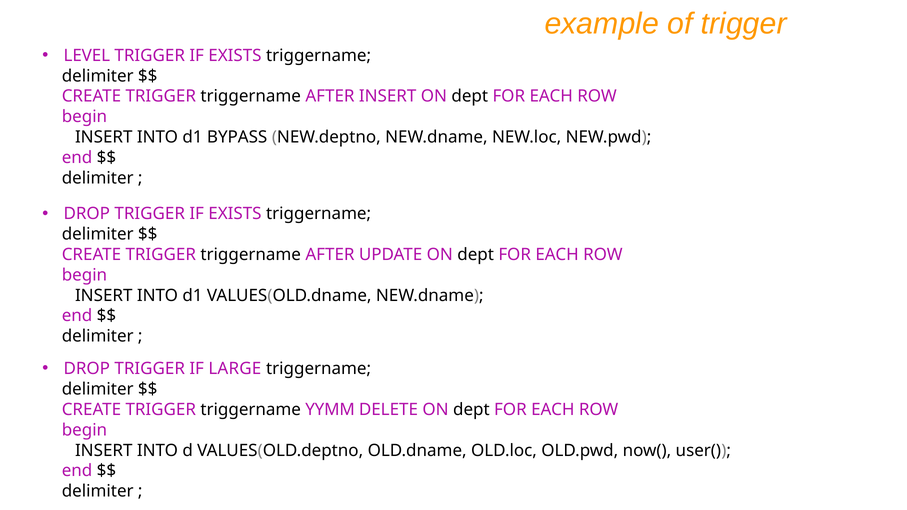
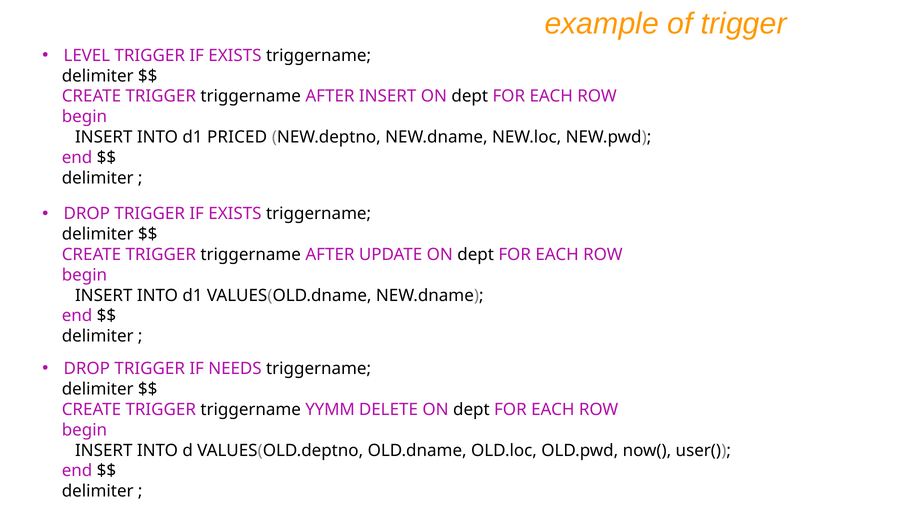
BYPASS: BYPASS -> PRICED (237, 137)
LARGE: LARGE -> NEEDS (235, 369)
